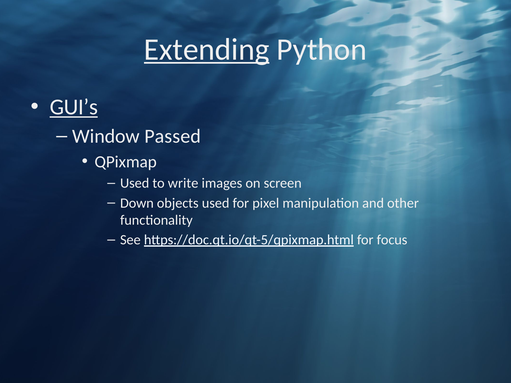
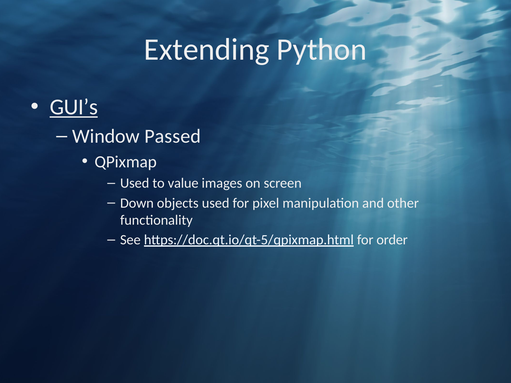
Extending underline: present -> none (207, 49)
write: write -> value (183, 183)
focus: focus -> order (392, 240)
